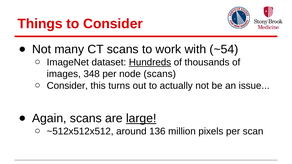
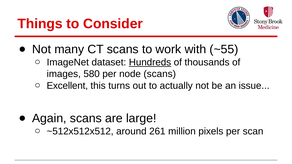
~54: ~54 -> ~55 (224, 49)
348: 348 -> 580 (92, 74)
Consider: Consider -> Excellent (67, 86)
large underline: present -> none (141, 119)
136: 136 -> 261 (157, 131)
